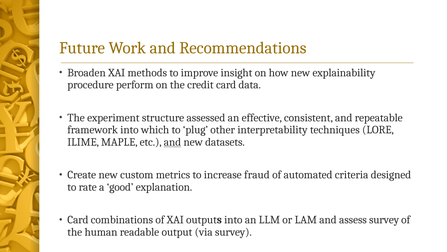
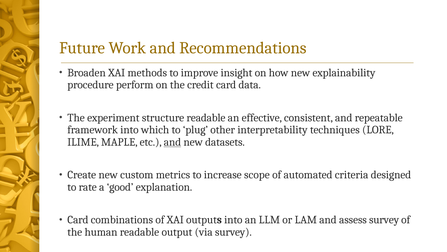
structure assessed: assessed -> readable (206, 118)
fraud: fraud -> scope (257, 175)
